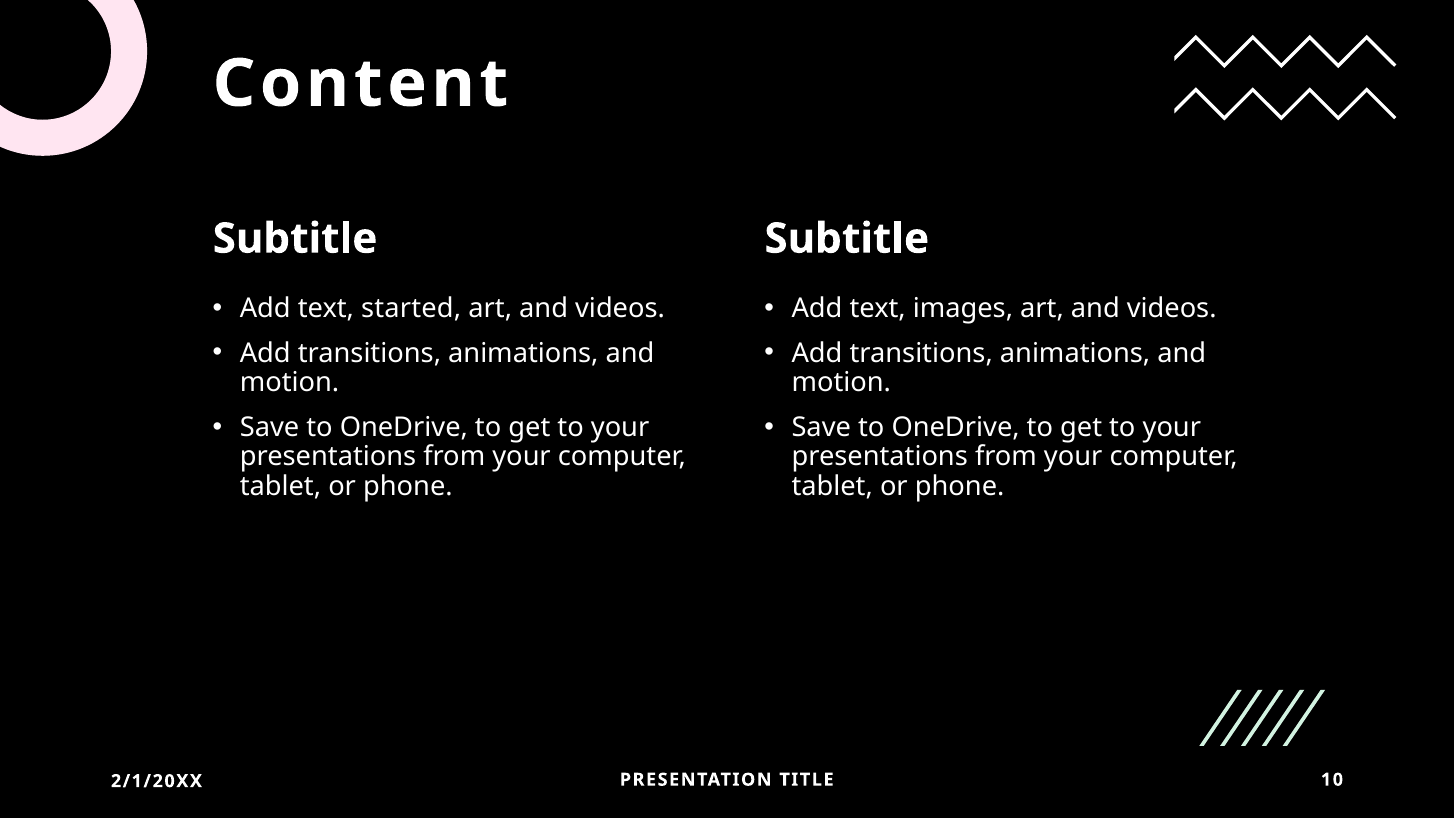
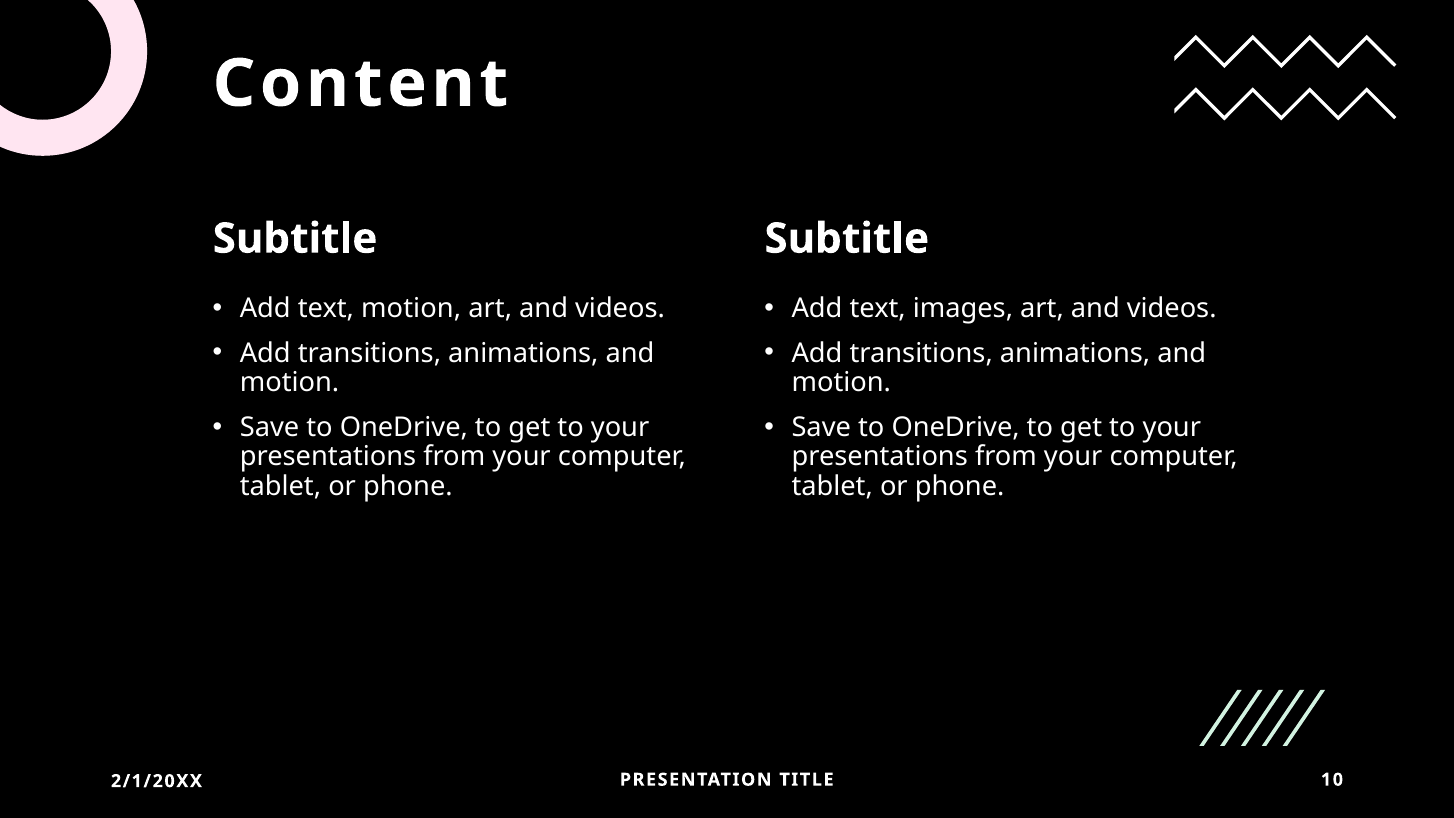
text started: started -> motion (411, 308)
